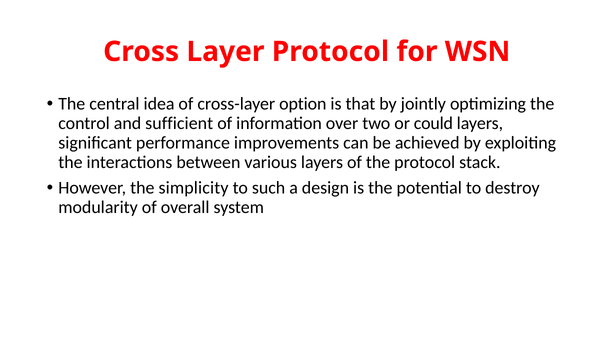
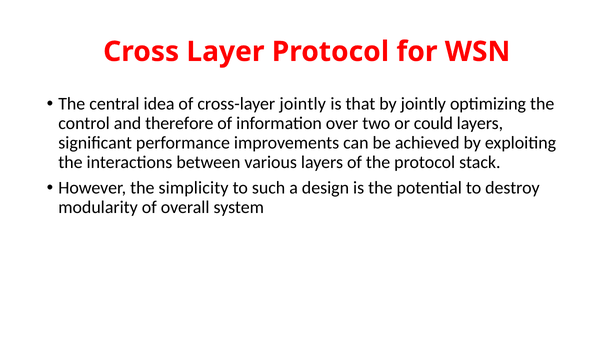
cross-layer option: option -> jointly (303, 104)
sufficient: sufficient -> therefore (179, 123)
